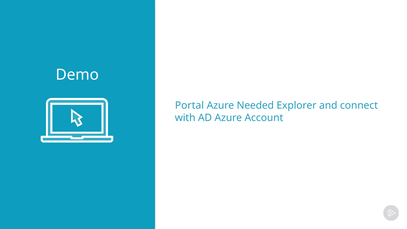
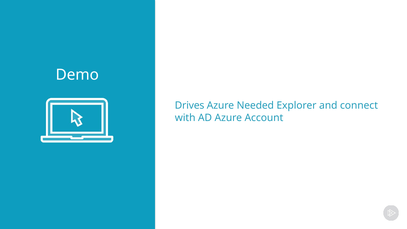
Portal: Portal -> Drives (190, 106)
